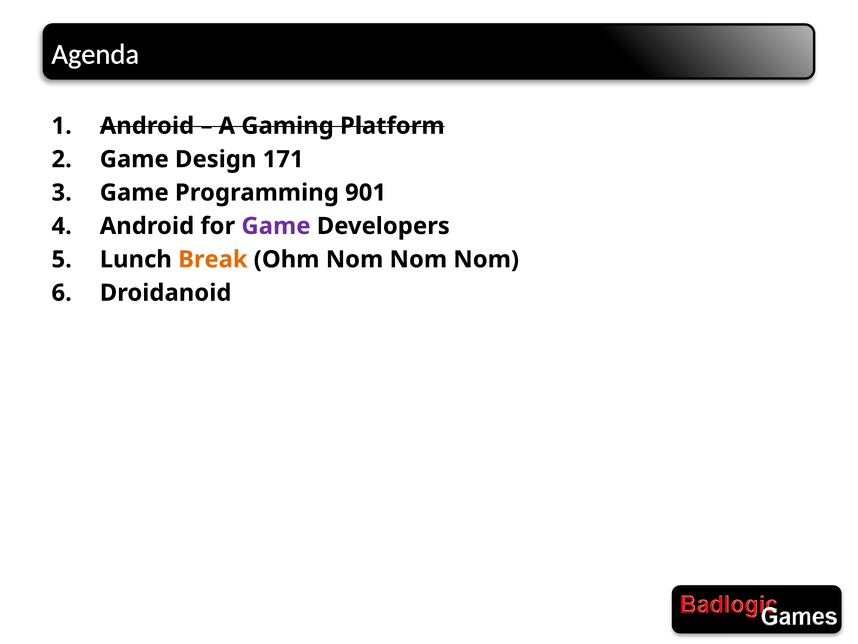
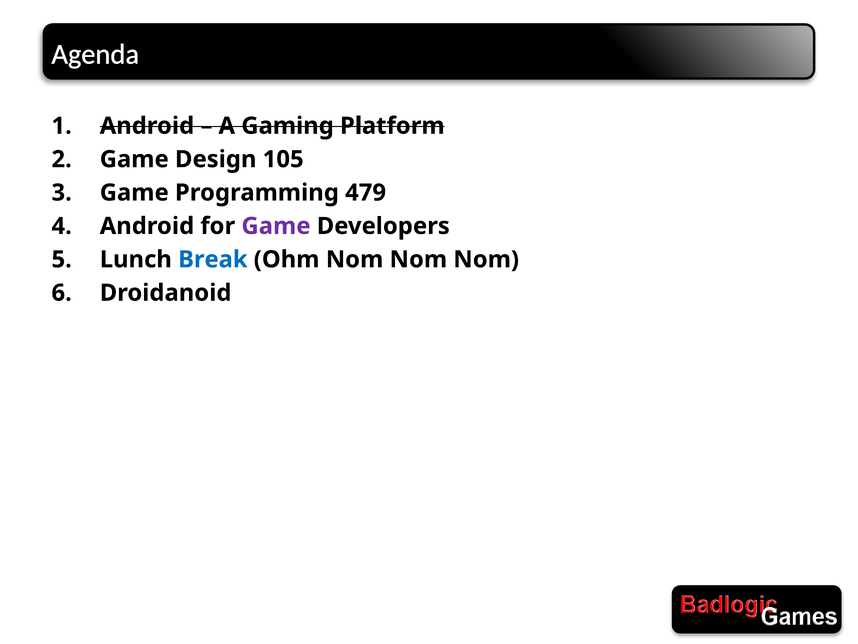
171: 171 -> 105 (283, 159)
901: 901 -> 479 (366, 193)
Break colour: orange -> blue (213, 259)
